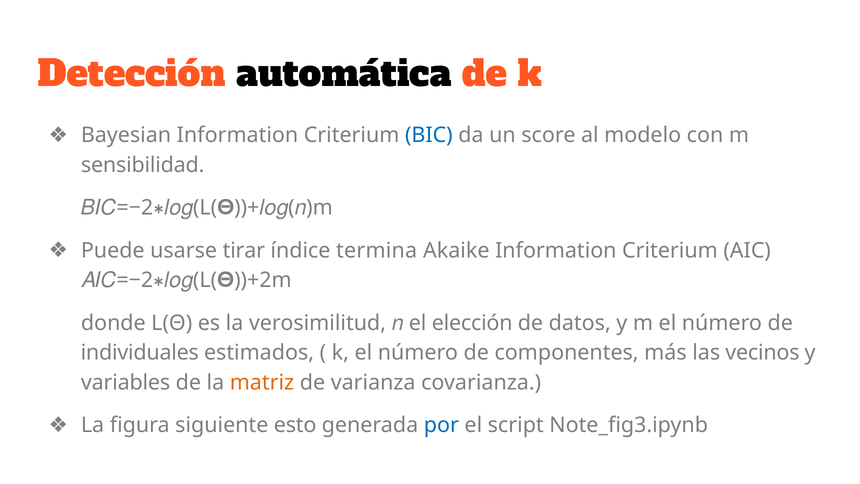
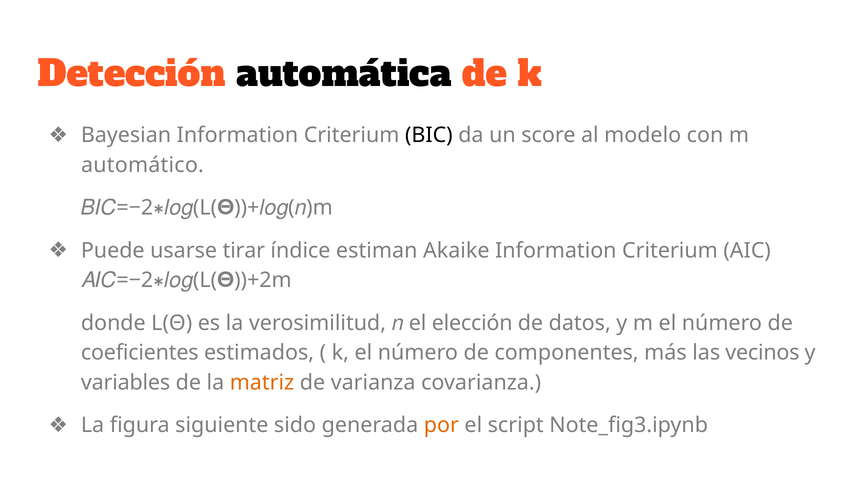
BIC colour: blue -> black (429, 135)
sensibilidad: sensibilidad -> automático (142, 165)
termina: termina -> estiman (377, 250)
individuales: individuales -> coeficientes (140, 353)
esto: esto -> sido (295, 425)
por colour: blue -> orange (441, 425)
